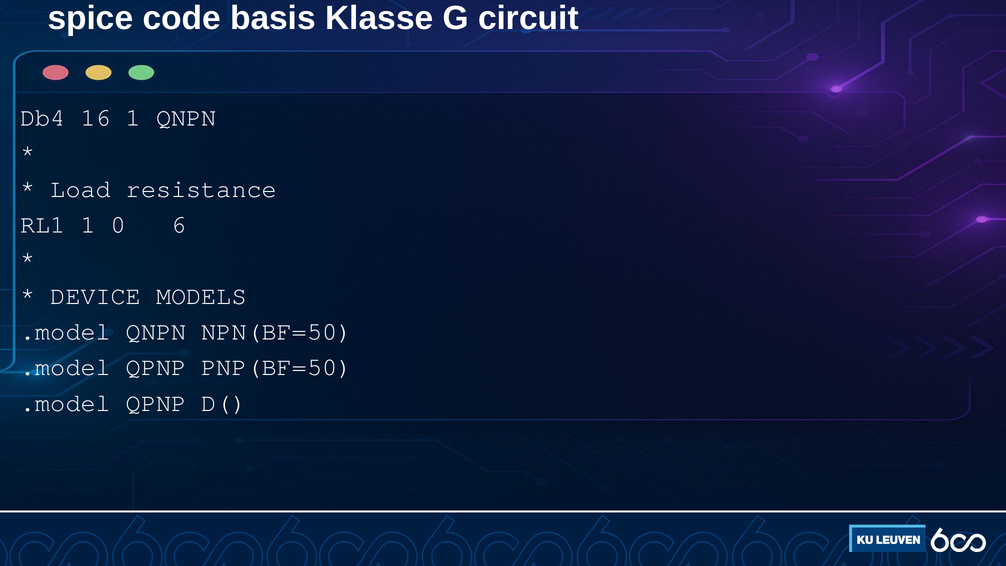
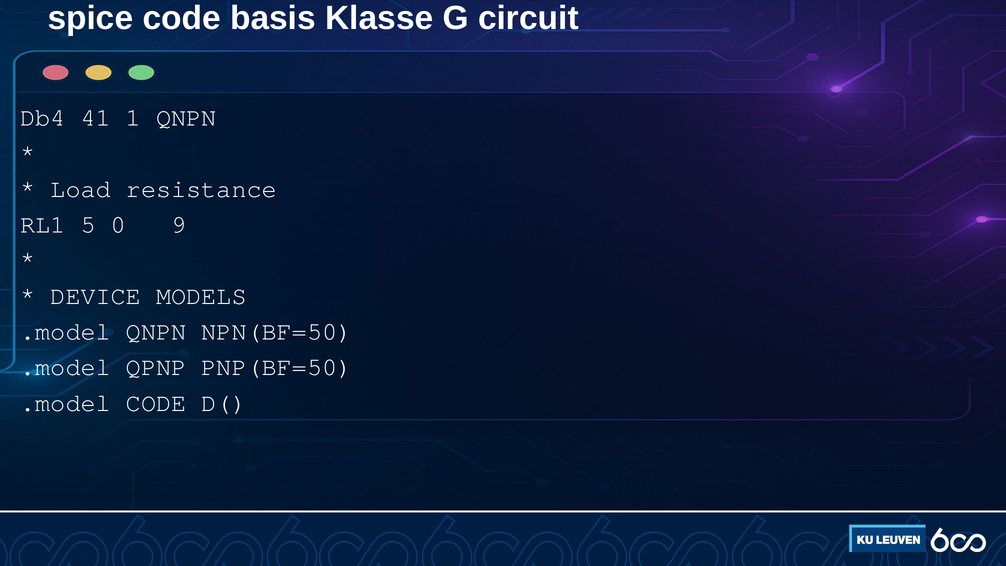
16: 16 -> 41 (96, 118)
RL1 1: 1 -> 5 (88, 224)
6: 6 -> 9 (179, 224)
QPNP: QPNP -> CODE (156, 403)
